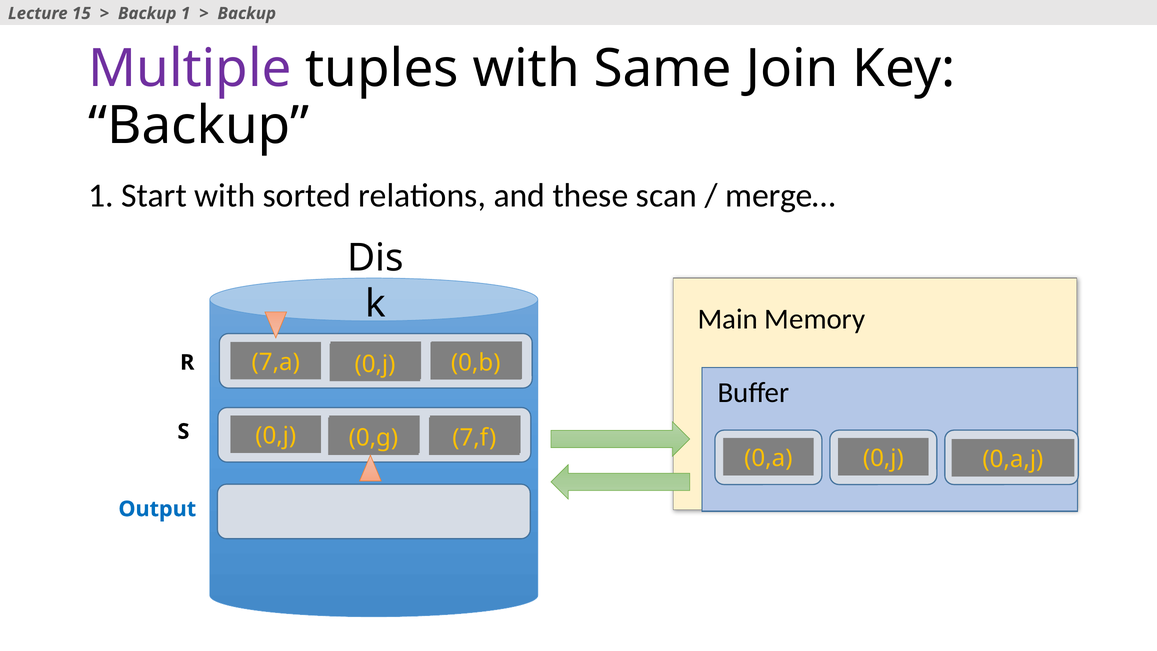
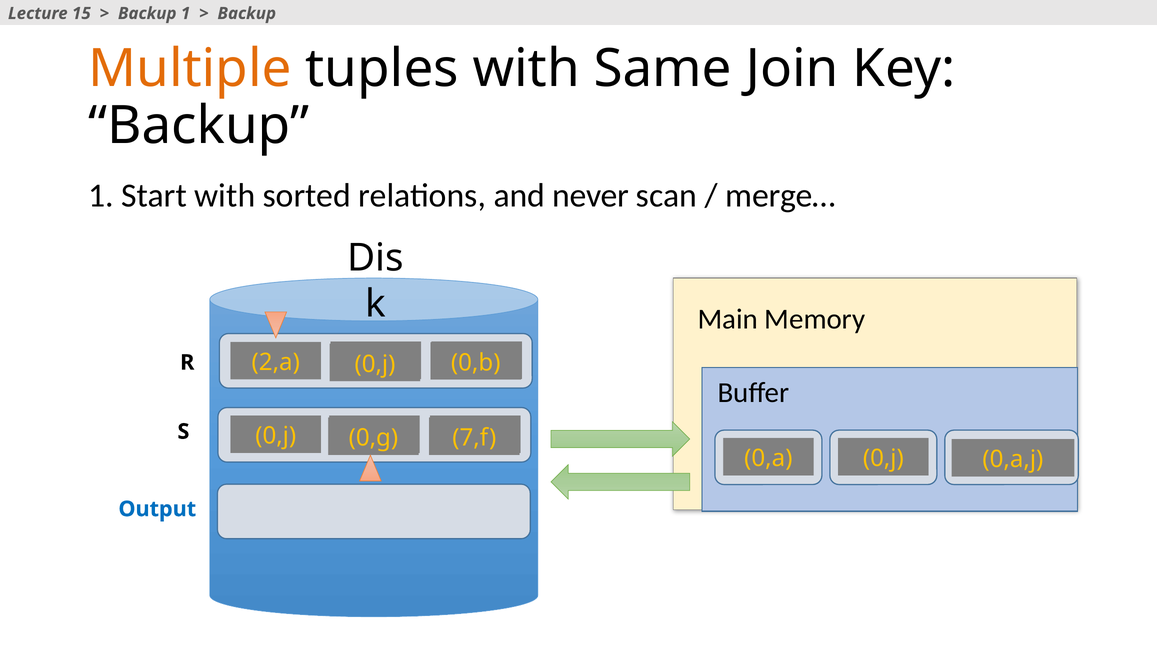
Multiple colour: purple -> orange (190, 69)
these: these -> never (591, 196)
7,a: 7,a -> 2,a (276, 362)
